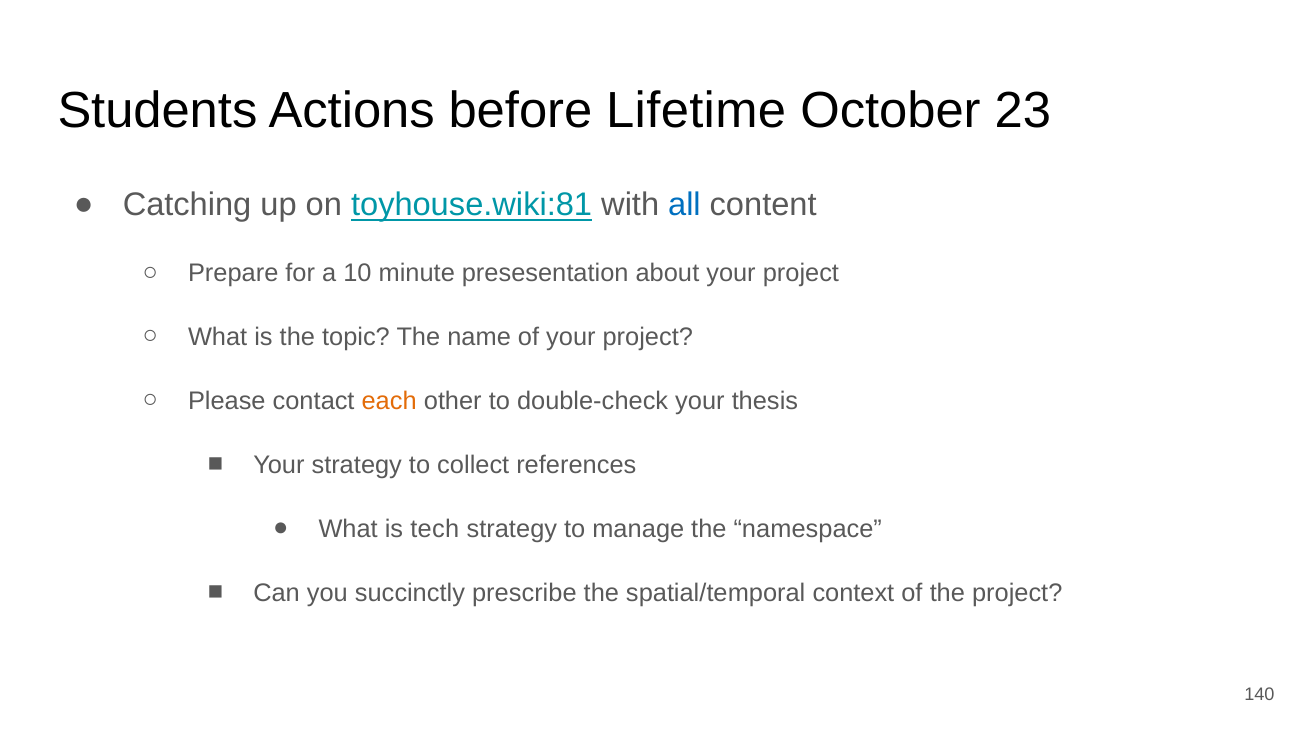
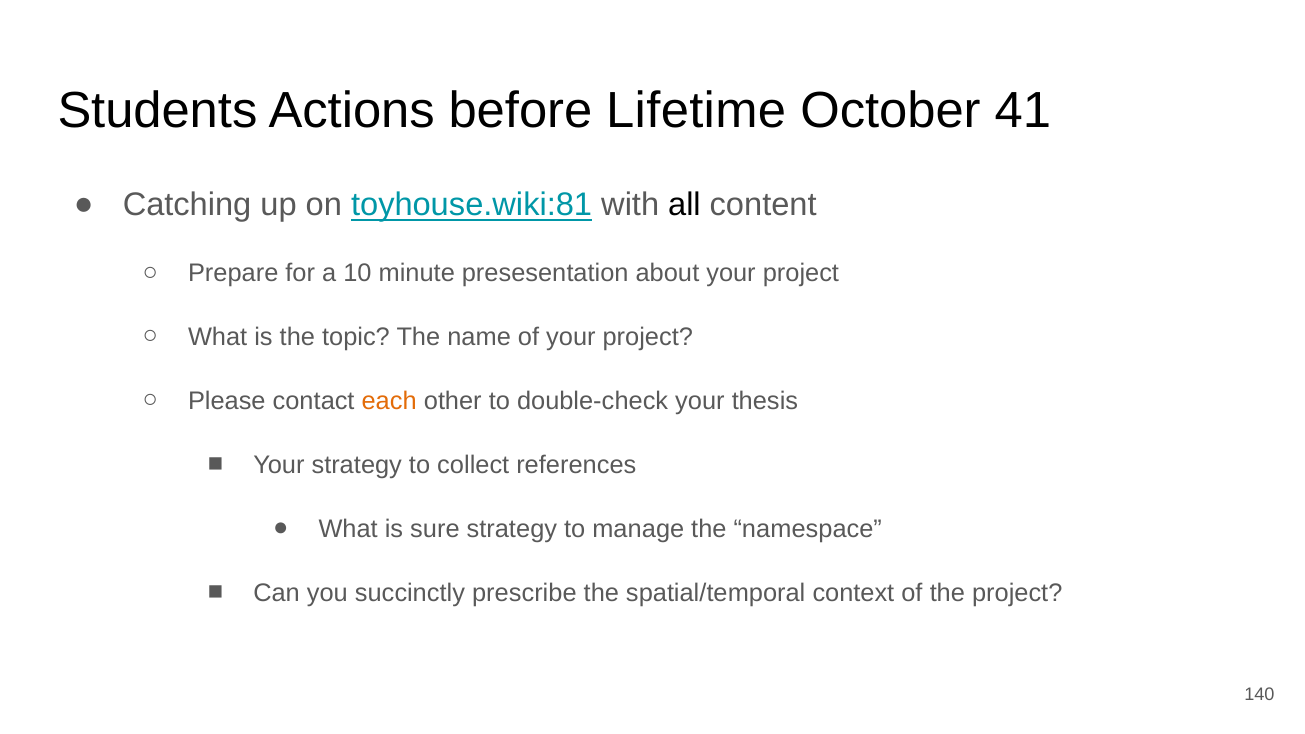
23: 23 -> 41 (1023, 111)
all colour: blue -> black (684, 205)
tech: tech -> sure (435, 529)
